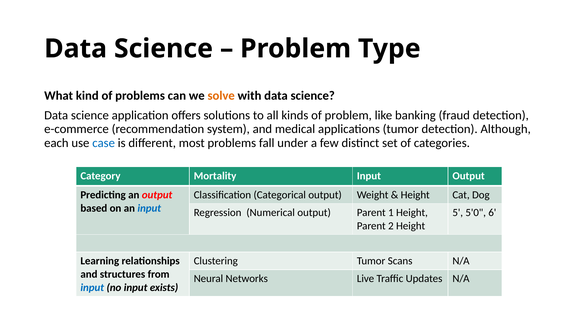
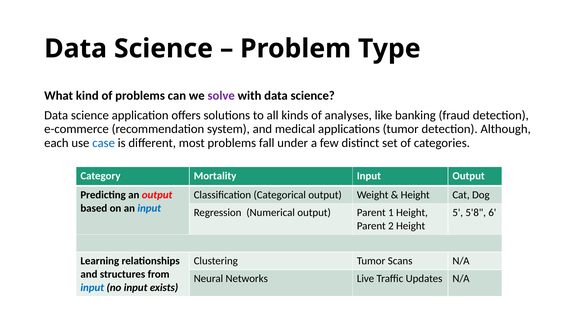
solve colour: orange -> purple (221, 96)
of problem: problem -> analyses (348, 116)
5'0: 5'0 -> 5'8 (476, 213)
